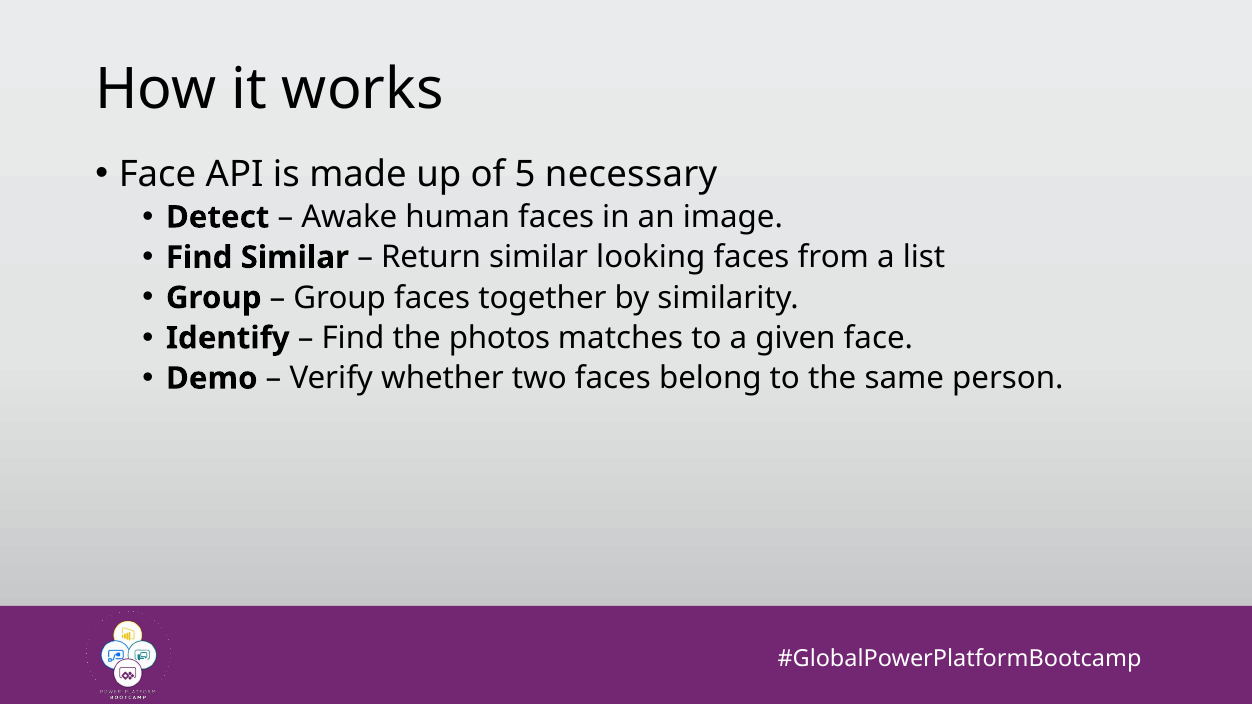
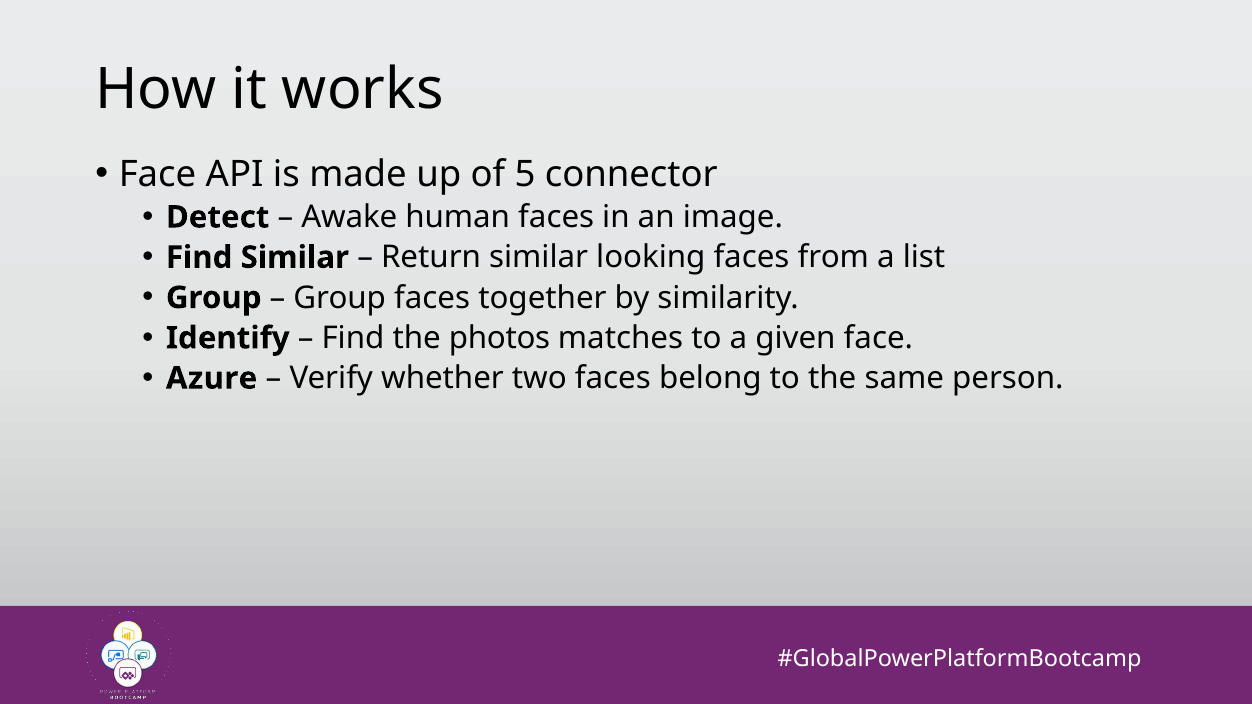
necessary: necessary -> connector (631, 174)
Demo: Demo -> Azure (212, 378)
